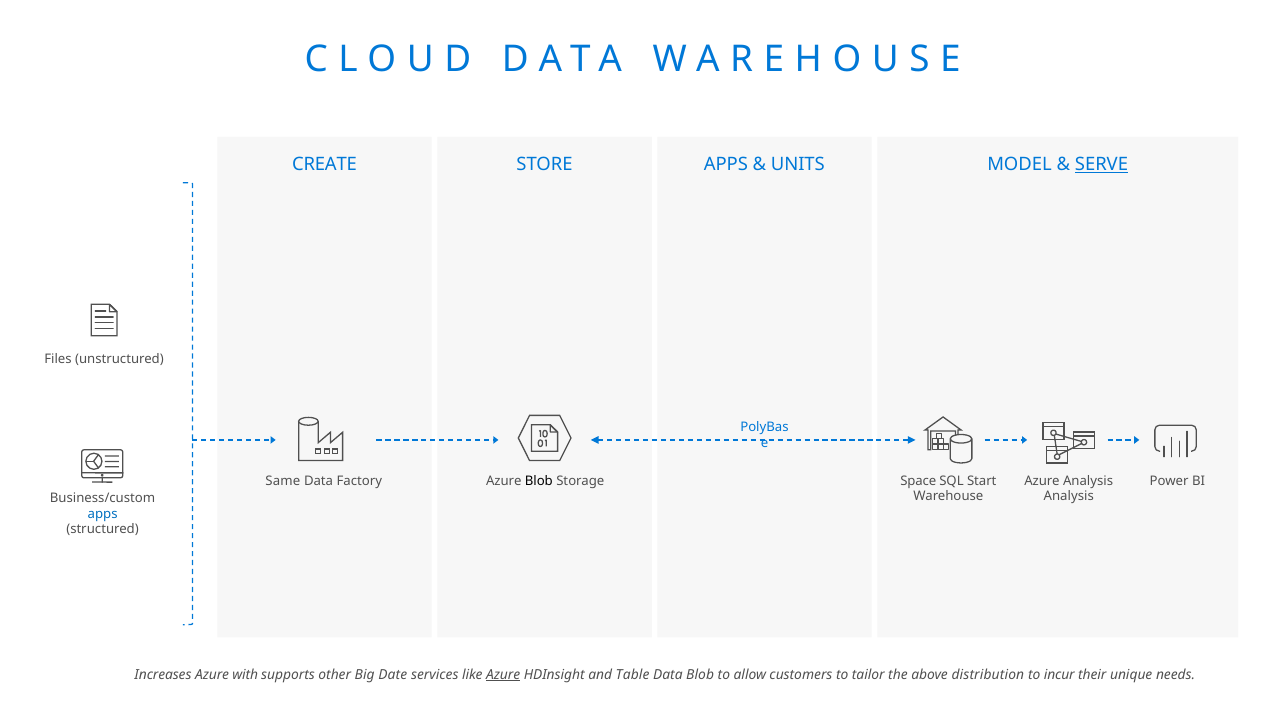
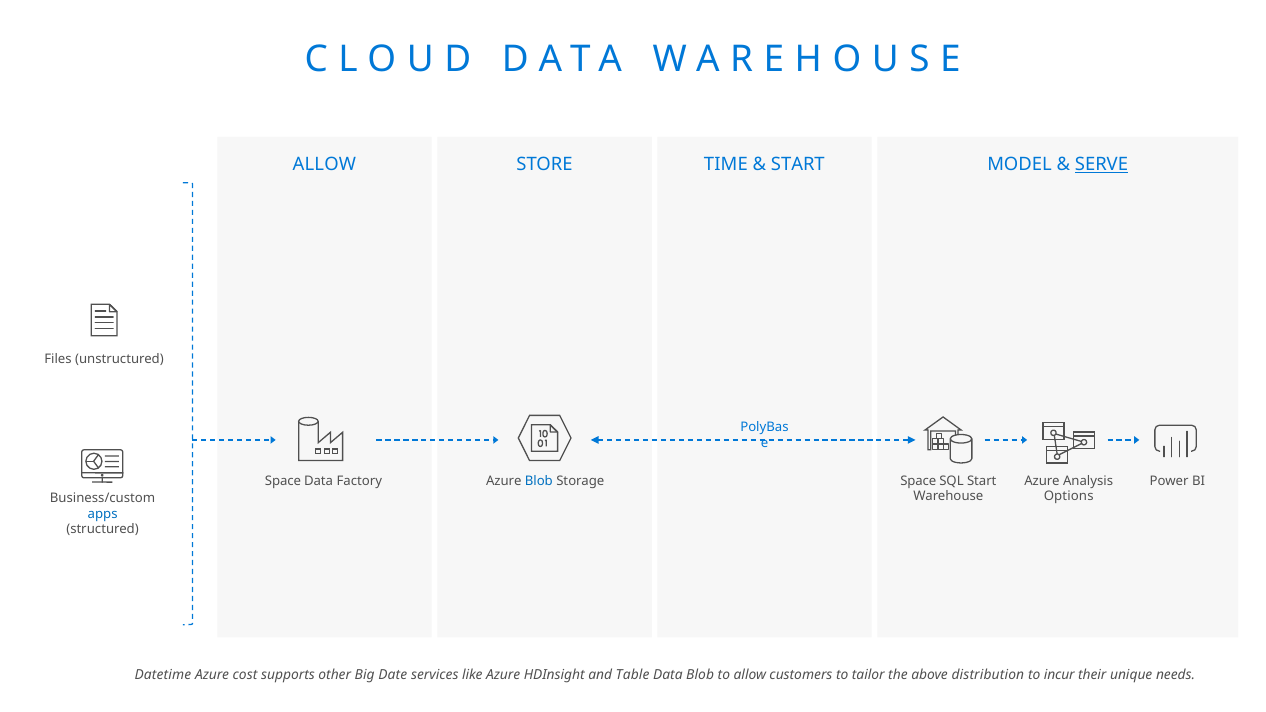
CREATE: CREATE -> ALLOW (324, 164)
STORE APPS: APPS -> TIME (726, 164)
UNITS: UNITS -> START (798, 164)
Same: Same -> Space (283, 481)
Blob colour: black -> blue (539, 481)
Analysis: Analysis -> Options (1069, 497)
Increases: Increases -> Datetime (163, 675)
with: with -> cost (245, 675)
Azure underline: present -> none (503, 675)
